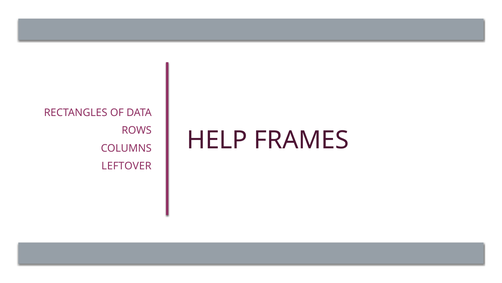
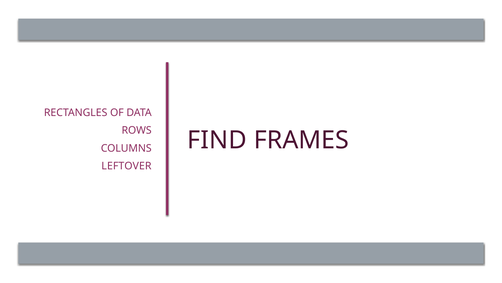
HELP: HELP -> FIND (217, 140)
